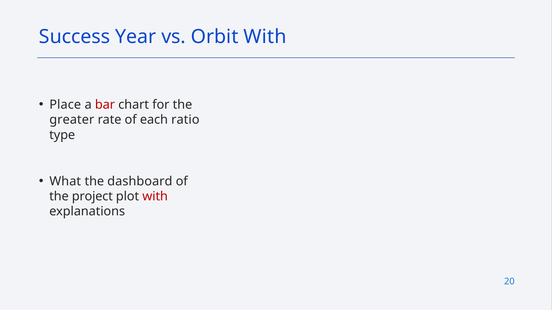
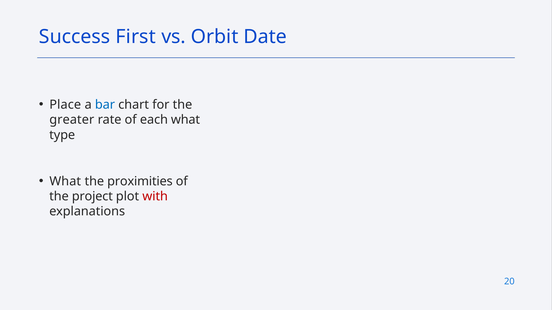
Year: Year -> First (136, 37)
Orbit With: With -> Date (265, 37)
bar colour: red -> blue (105, 105)
each ratio: ratio -> what (186, 120)
dashboard: dashboard -> proximities (140, 182)
